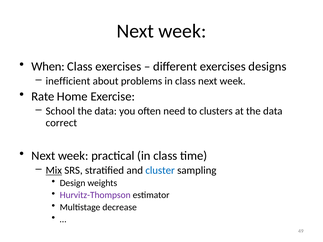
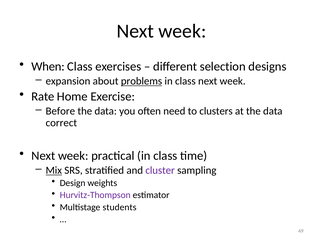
different exercises: exercises -> selection (223, 67)
inefficient: inefficient -> expansion (68, 81)
problems underline: none -> present (142, 81)
School: School -> Before (60, 111)
cluster colour: blue -> purple (160, 171)
decrease: decrease -> students (120, 207)
